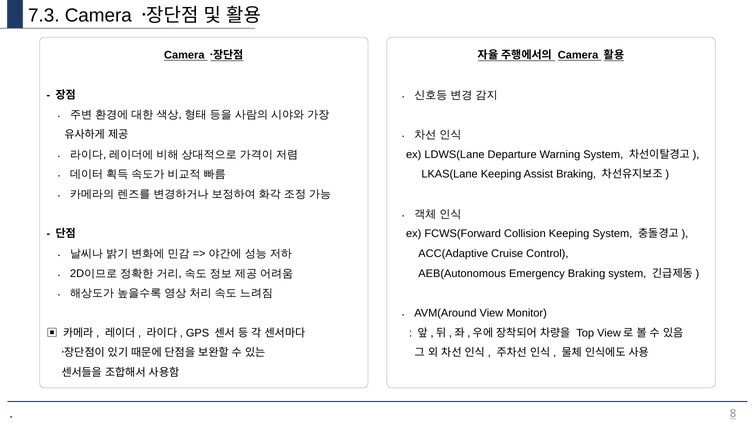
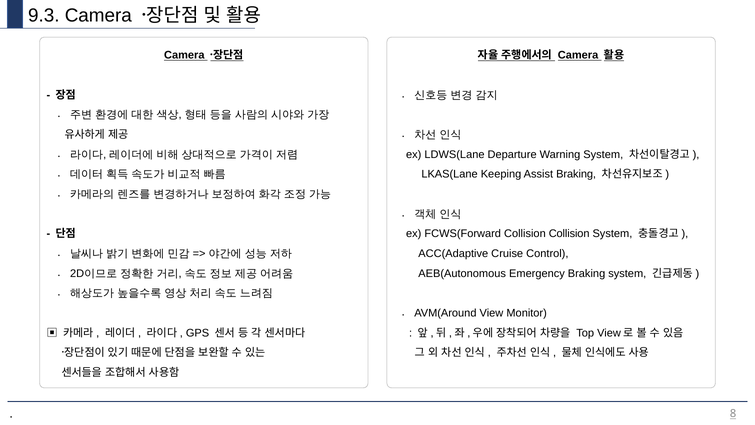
7.3: 7.3 -> 9.3 (44, 15)
Collision Keeping: Keeping -> Collision (569, 234)
